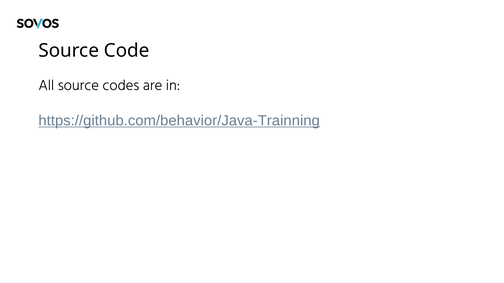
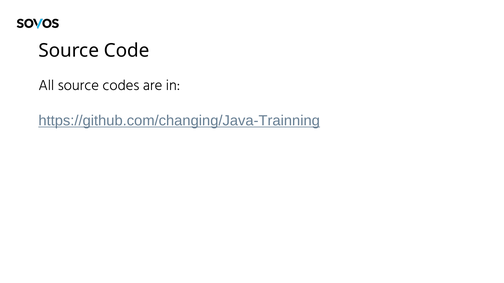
https://github.com/behavior/Java-Trainning: https://github.com/behavior/Java-Trainning -> https://github.com/changing/Java-Trainning (179, 121)
